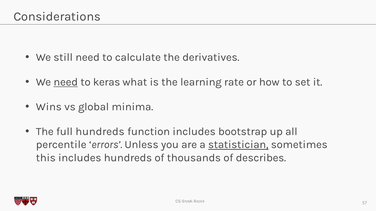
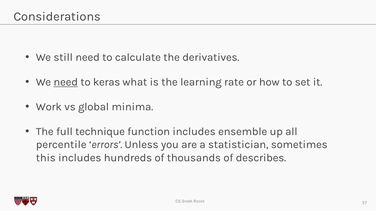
Wins: Wins -> Work (49, 107)
full hundreds: hundreds -> technique (100, 132)
bootstrap: bootstrap -> ensemble (243, 132)
statistician underline: present -> none (238, 145)
